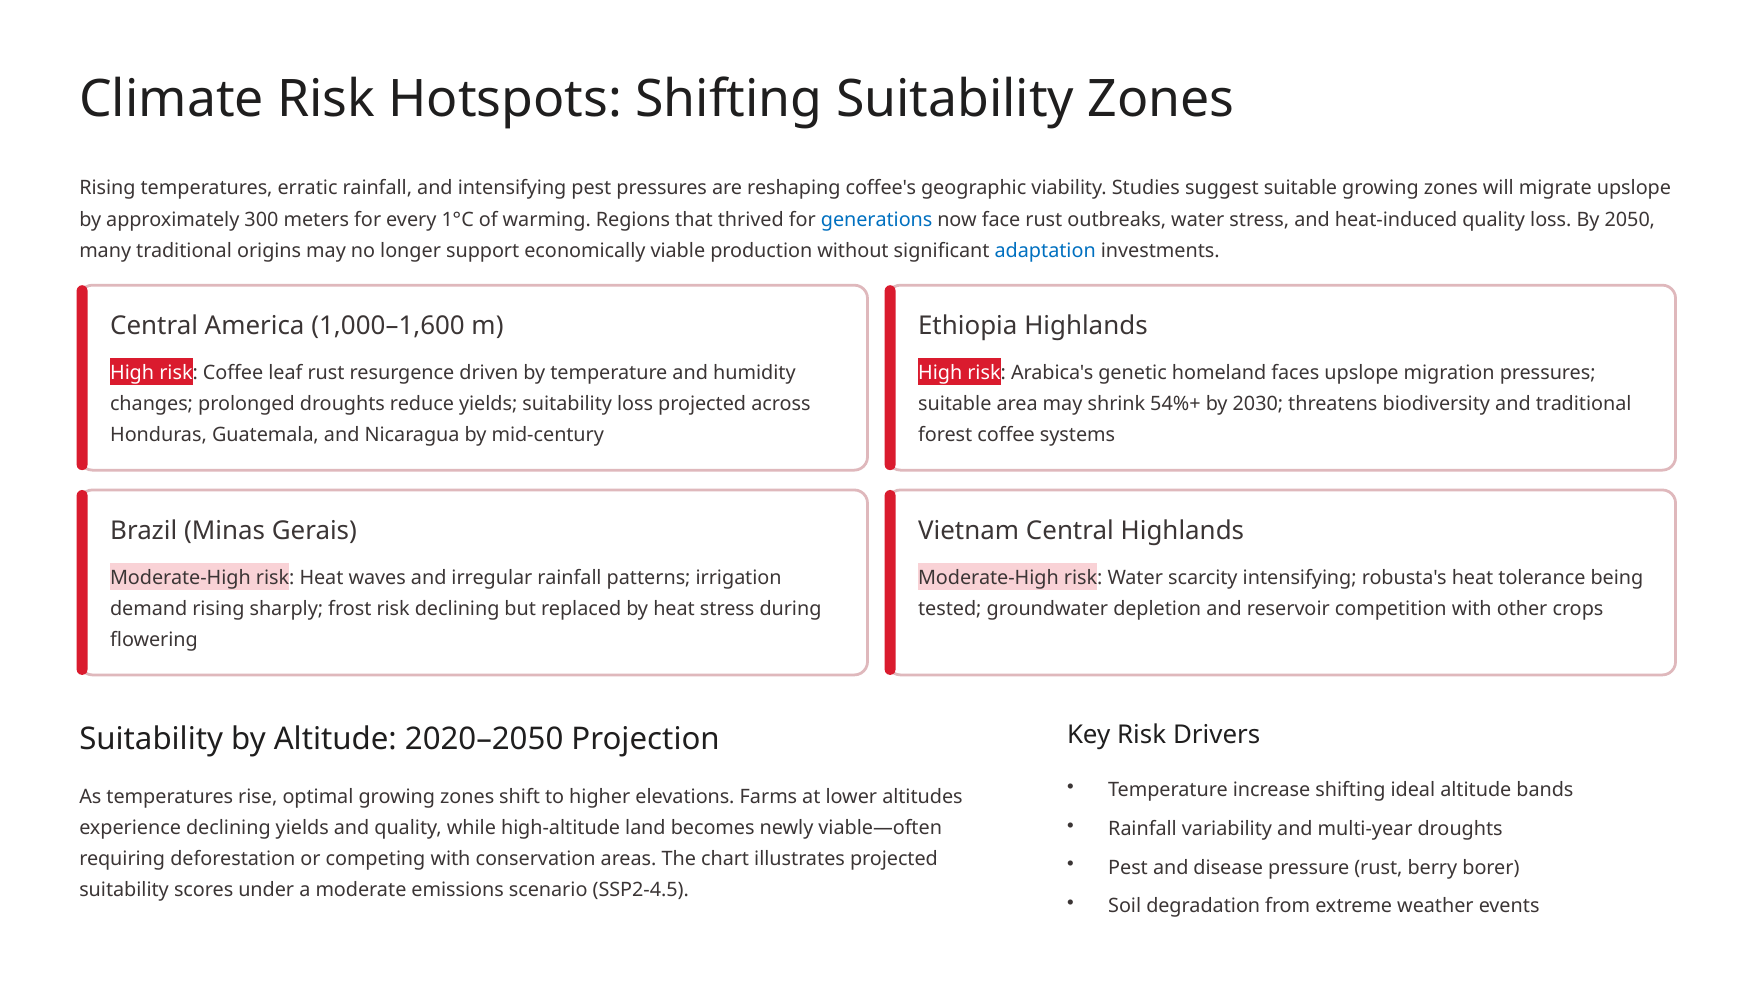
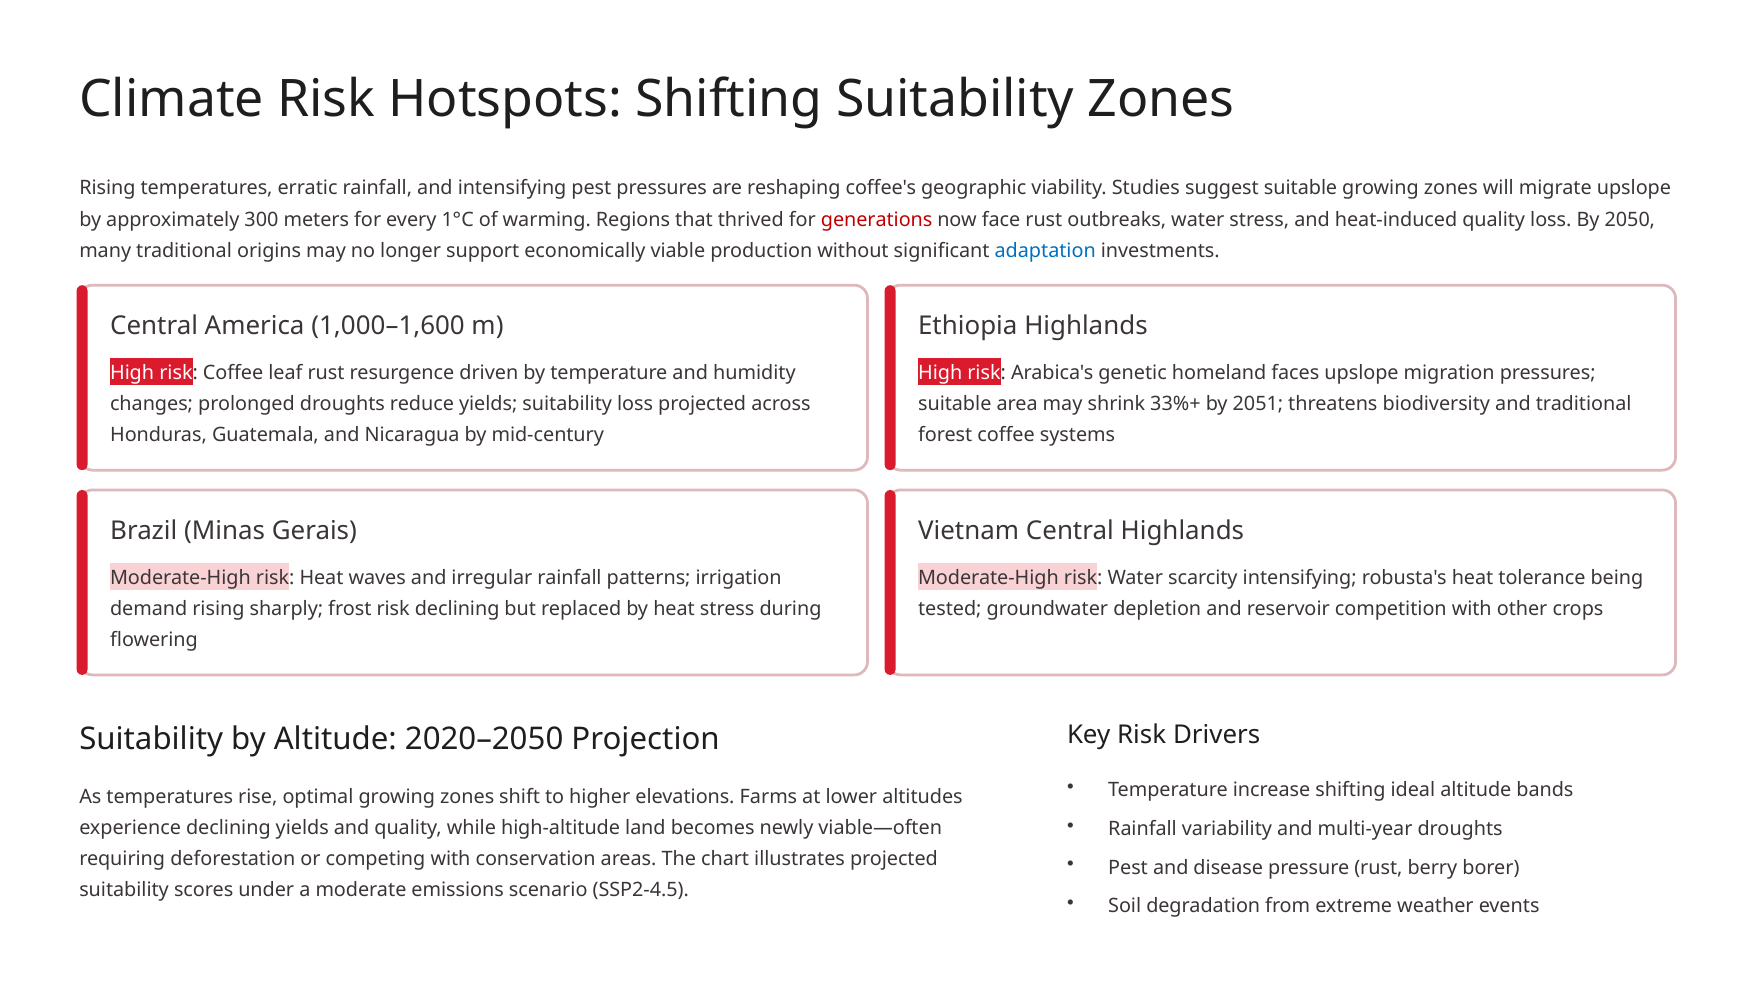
generations colour: blue -> red (877, 220)
54%+: 54%+ -> 33%+ (1175, 404)
2030: 2030 -> 2051 (1258, 404)
